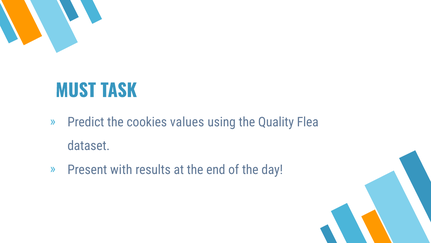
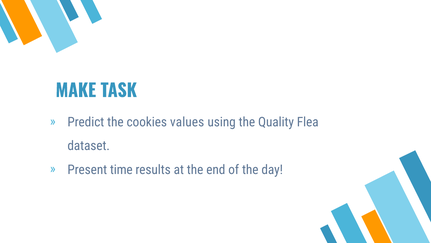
MUST: MUST -> MAKE (76, 91)
with: with -> time (121, 169)
